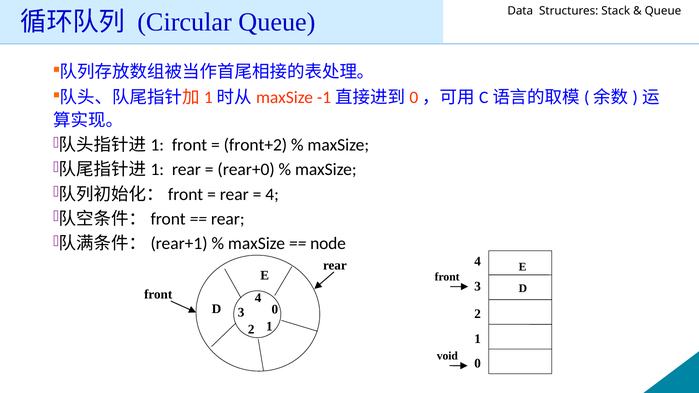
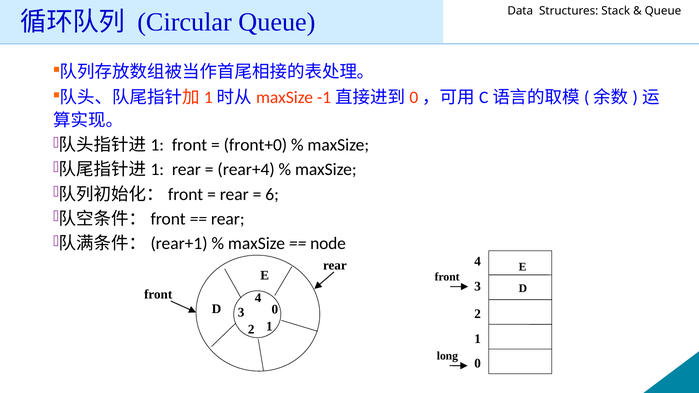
front+2: front+2 -> front+0 (255, 145)
rear+0: rear+0 -> rear+4 (246, 170)
4: 4 -> 6 (272, 194)
void: void -> long (447, 356)
